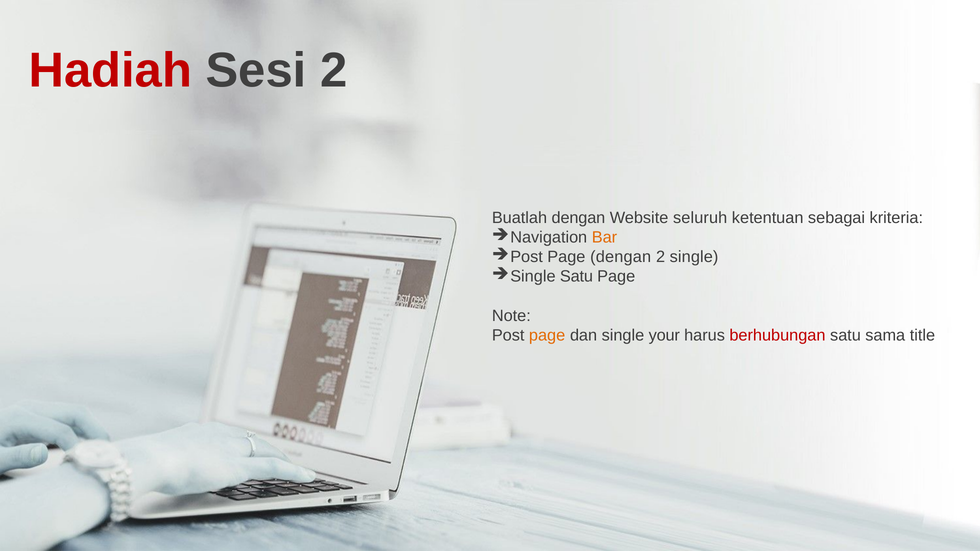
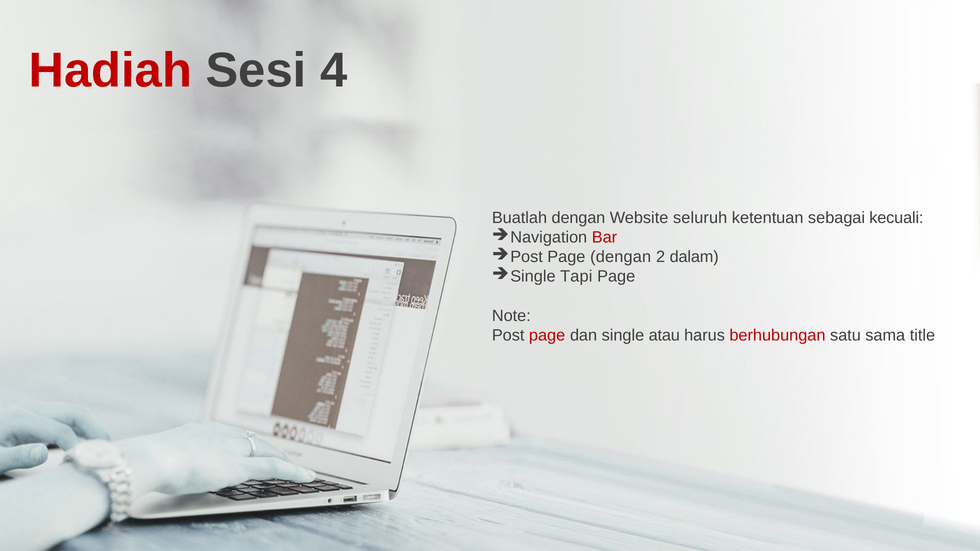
Sesi 2: 2 -> 4 (334, 71)
kriteria: kriteria -> kecuali (896, 218)
Bar colour: orange -> red (604, 238)
2 single: single -> dalam (694, 257)
Satu: Satu -> Tapi (576, 277)
page colour: orange -> red (547, 336)
your: your -> atau (664, 336)
